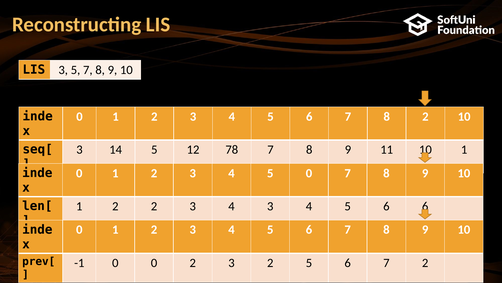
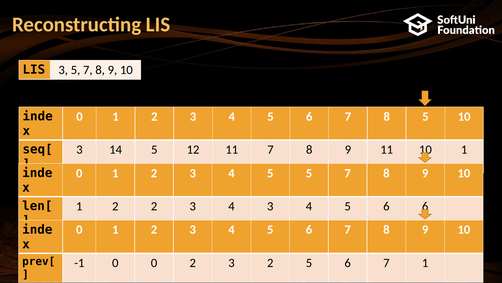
8 2: 2 -> 5 (425, 116)
12 78: 78 -> 11 (232, 149)
5 0: 0 -> 5 (309, 173)
7 2: 2 -> 1 (425, 262)
